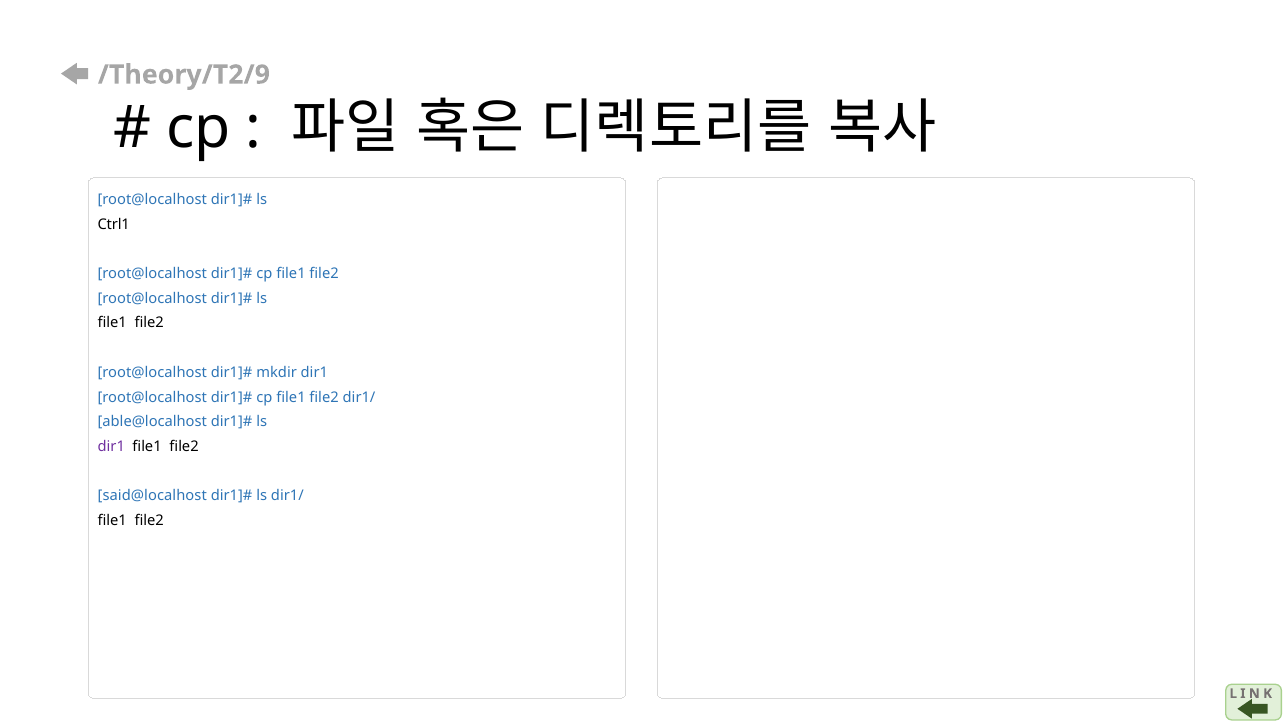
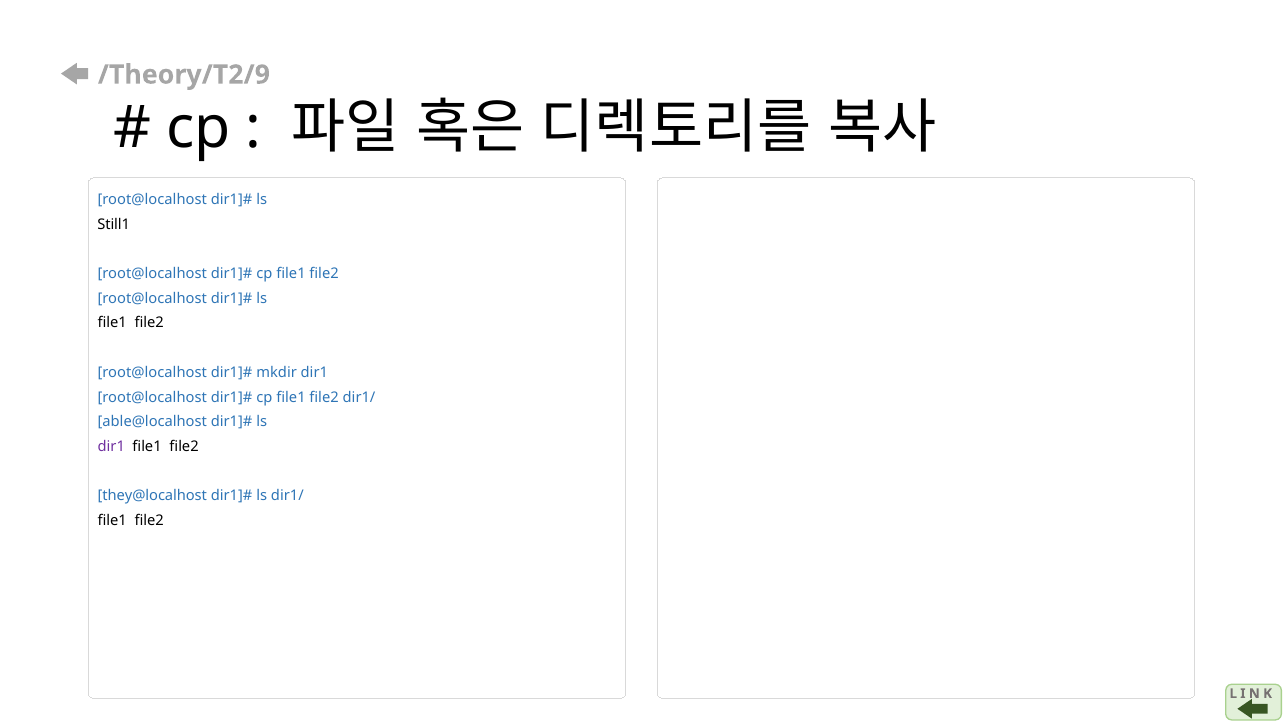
Ctrl1: Ctrl1 -> Still1 (114, 224)
said@localhost: said@localhost -> they@localhost (152, 496)
